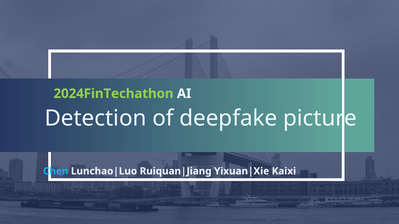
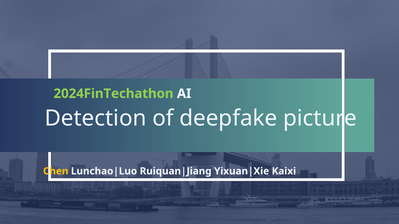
Chen colour: light blue -> yellow (56, 171)
